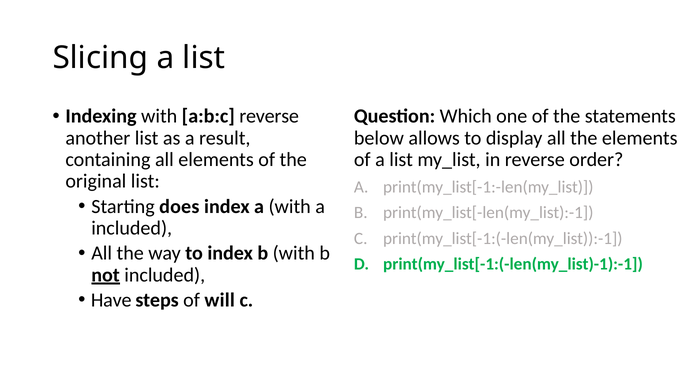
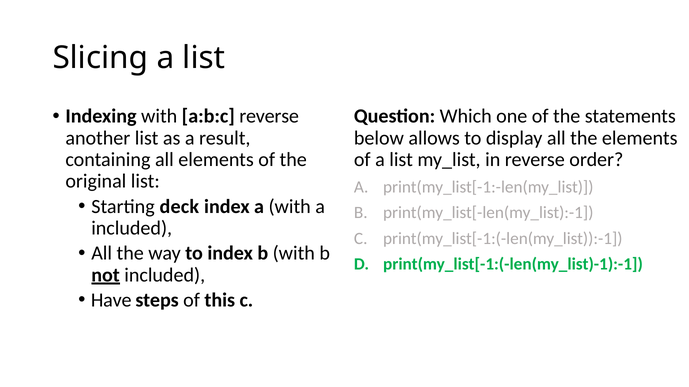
does: does -> deck (179, 207)
will: will -> this (220, 301)
